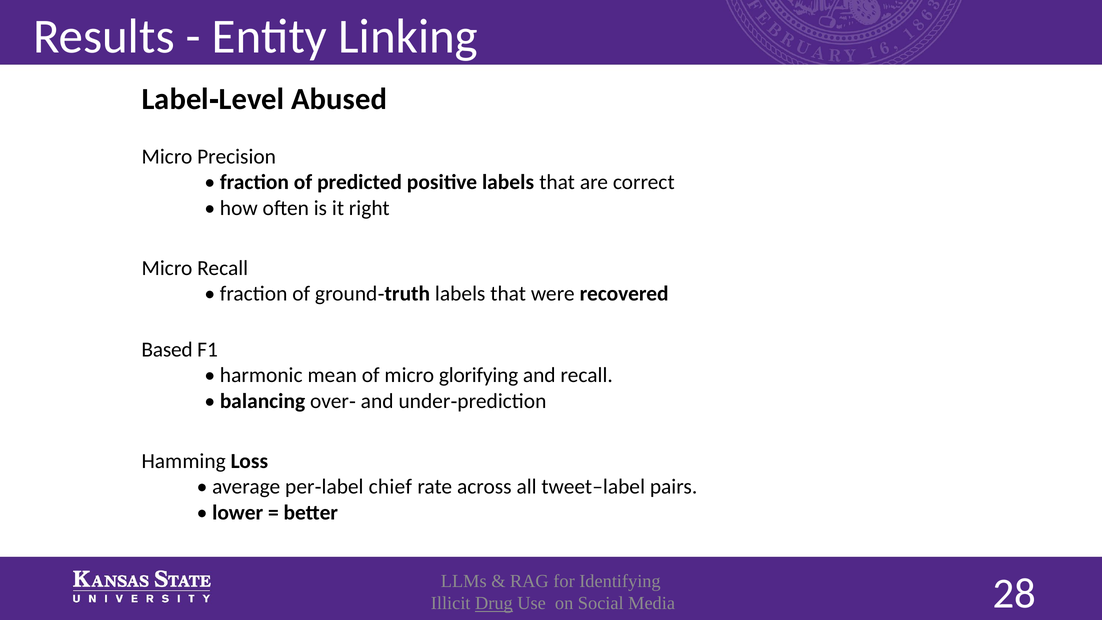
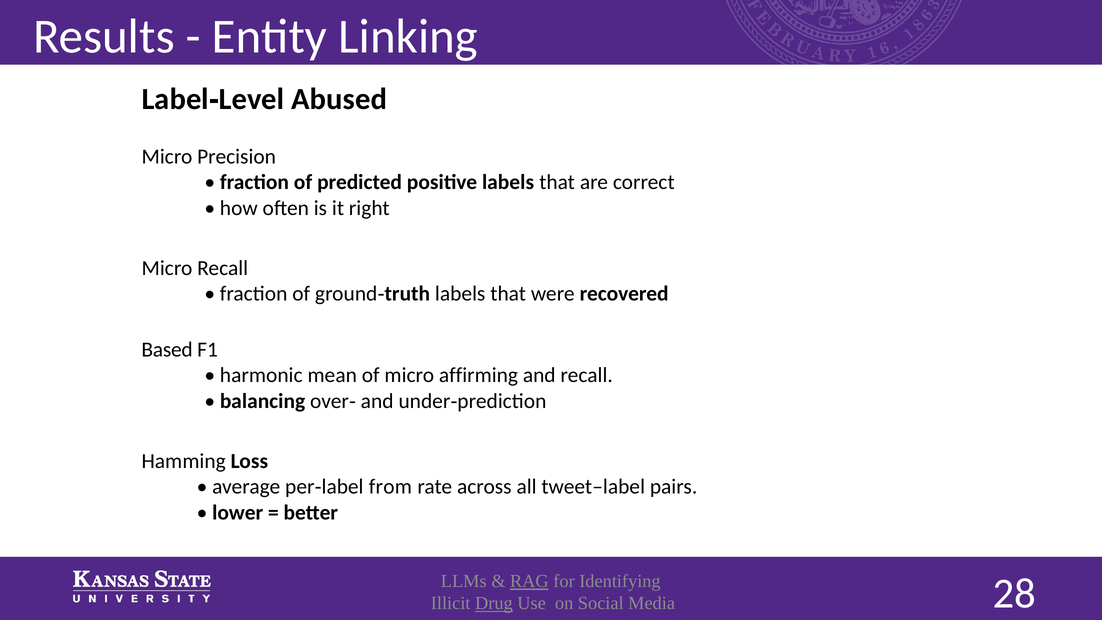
glorifying: glorifying -> affirming (478, 375)
chief: chief -> from (390, 487)
RAG underline: none -> present (529, 581)
